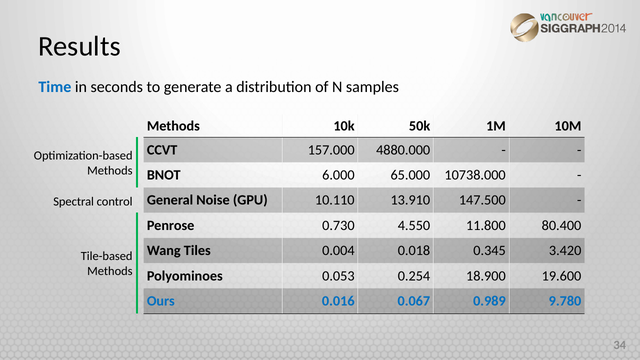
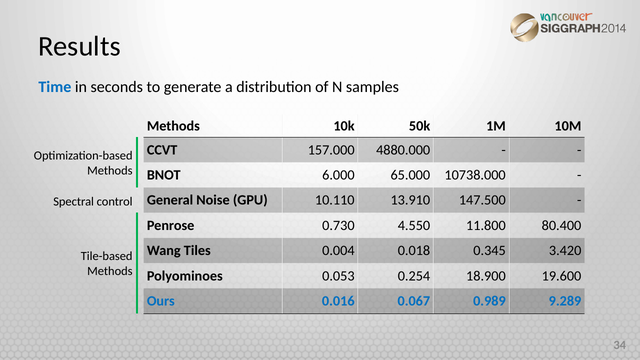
9.780: 9.780 -> 9.289 (565, 301)
